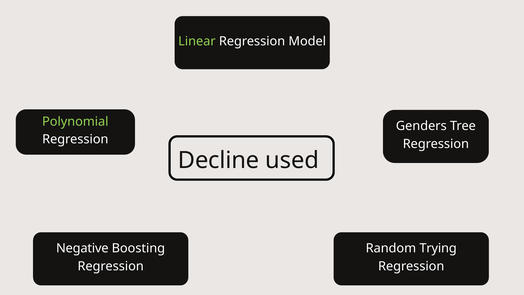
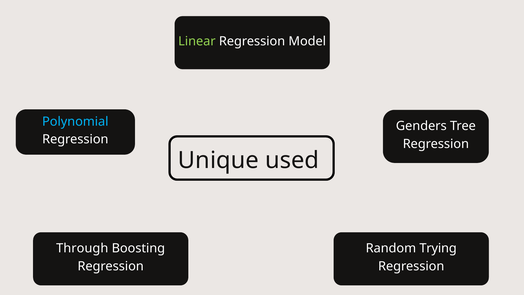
Polynomial colour: light green -> light blue (75, 121)
Decline: Decline -> Unique (218, 160)
Negative: Negative -> Through (82, 248)
